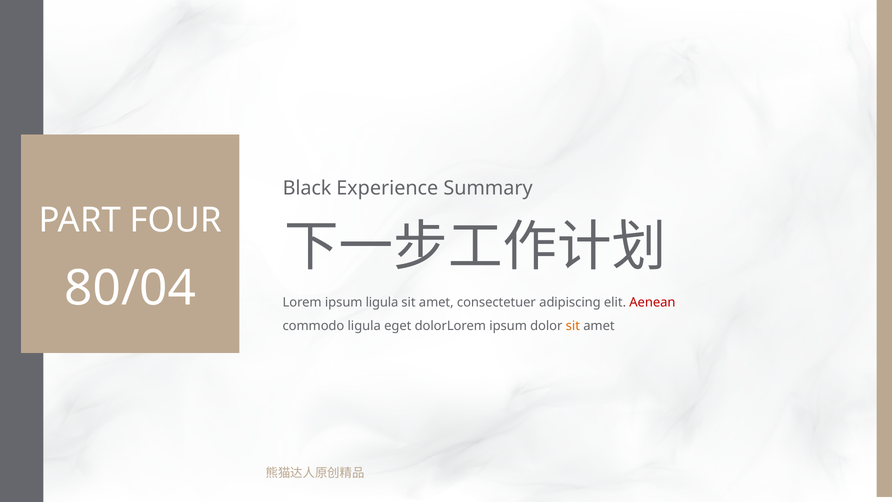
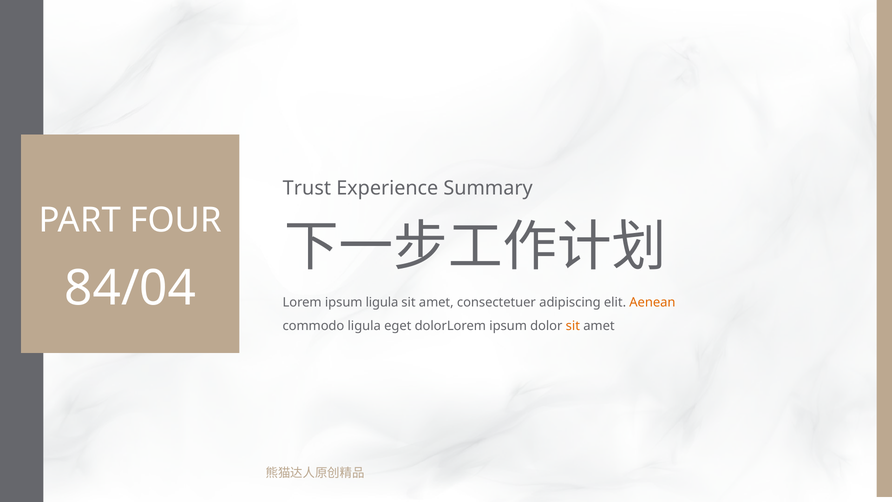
Black: Black -> Trust (307, 188)
80/04: 80/04 -> 84/04 (130, 288)
Aenean colour: red -> orange (652, 302)
